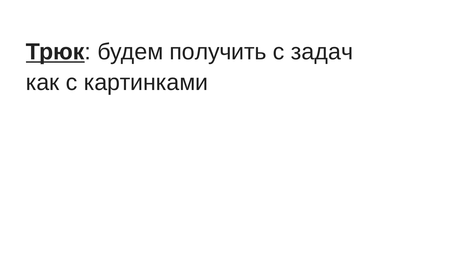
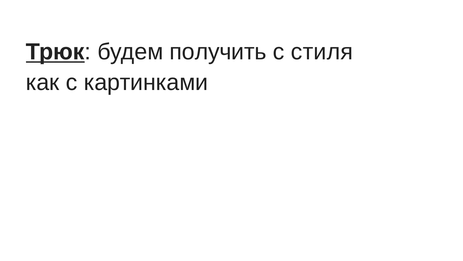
задач: задач -> стиля (322, 52)
